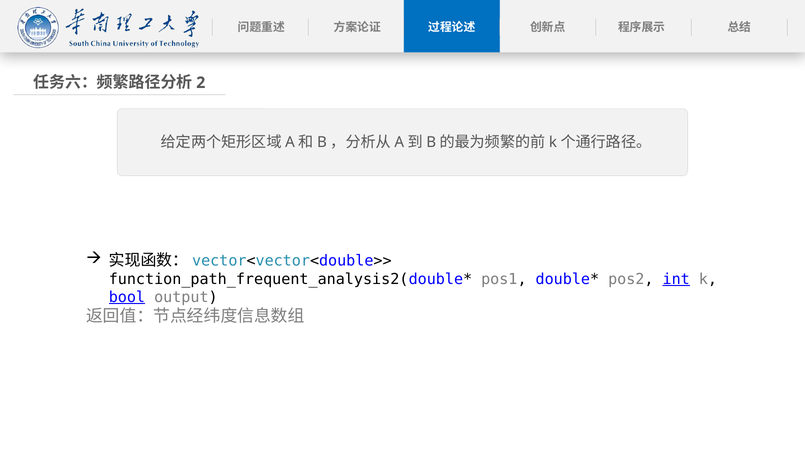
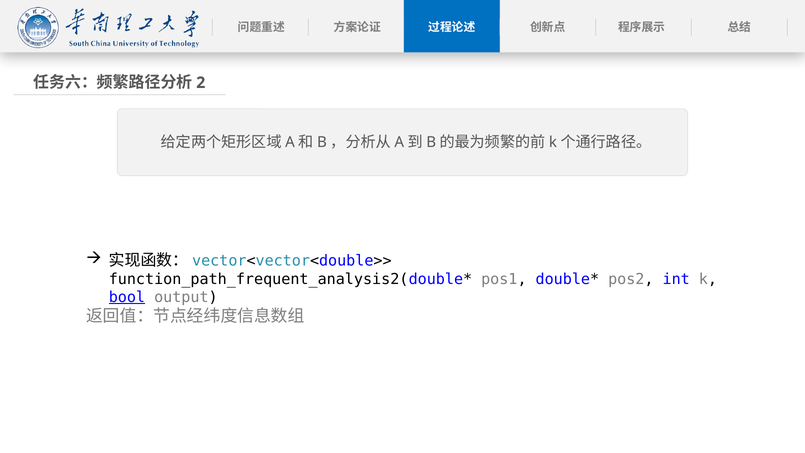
int underline: present -> none (676, 279)
